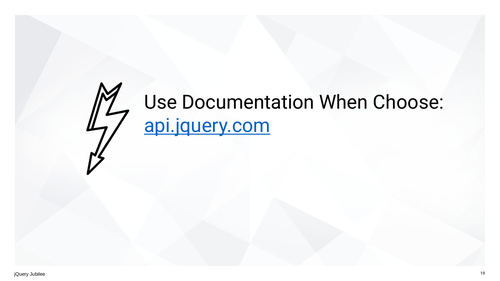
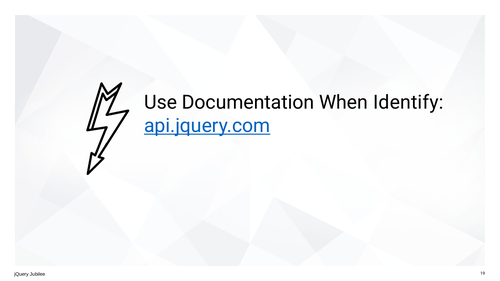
Choose: Choose -> Identify (408, 103)
